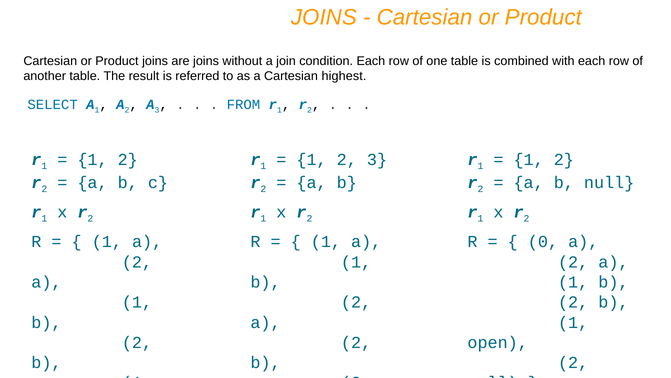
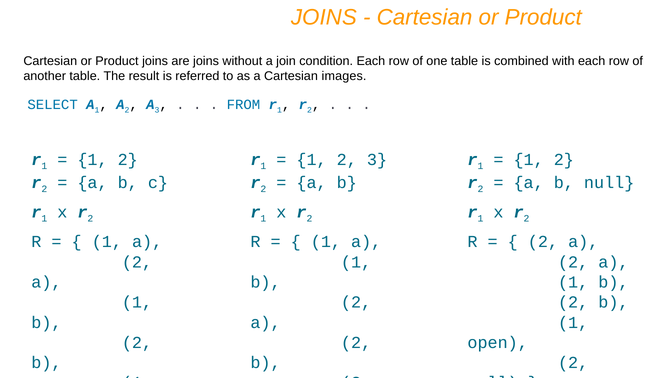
highest: highest -> images (344, 76)
0: 0 -> 2 (543, 241)
